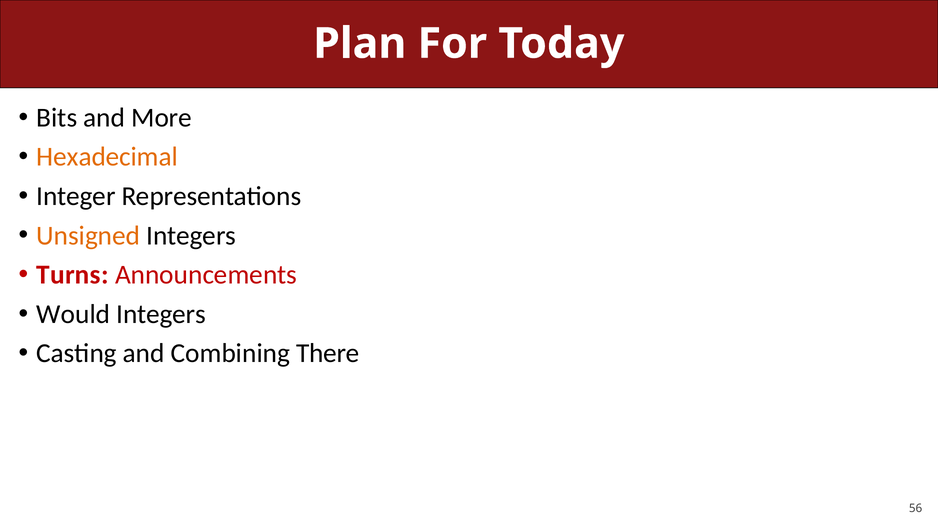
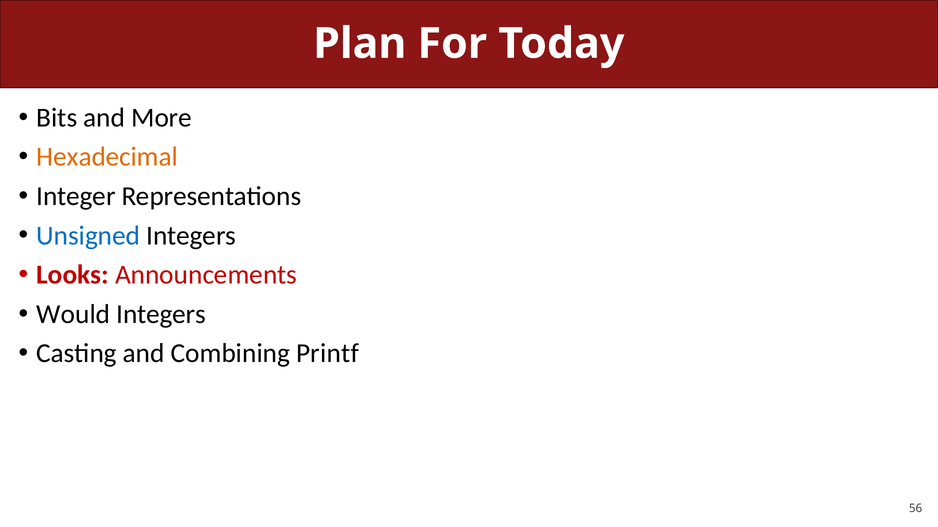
Unsigned colour: orange -> blue (88, 236)
Turns: Turns -> Looks (73, 275)
There: There -> Printf (328, 354)
